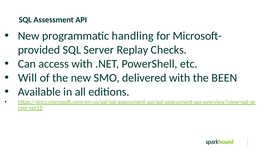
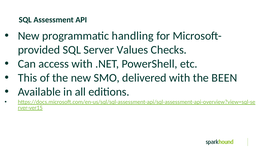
Replay: Replay -> Values (132, 50)
Will: Will -> This (28, 78)
